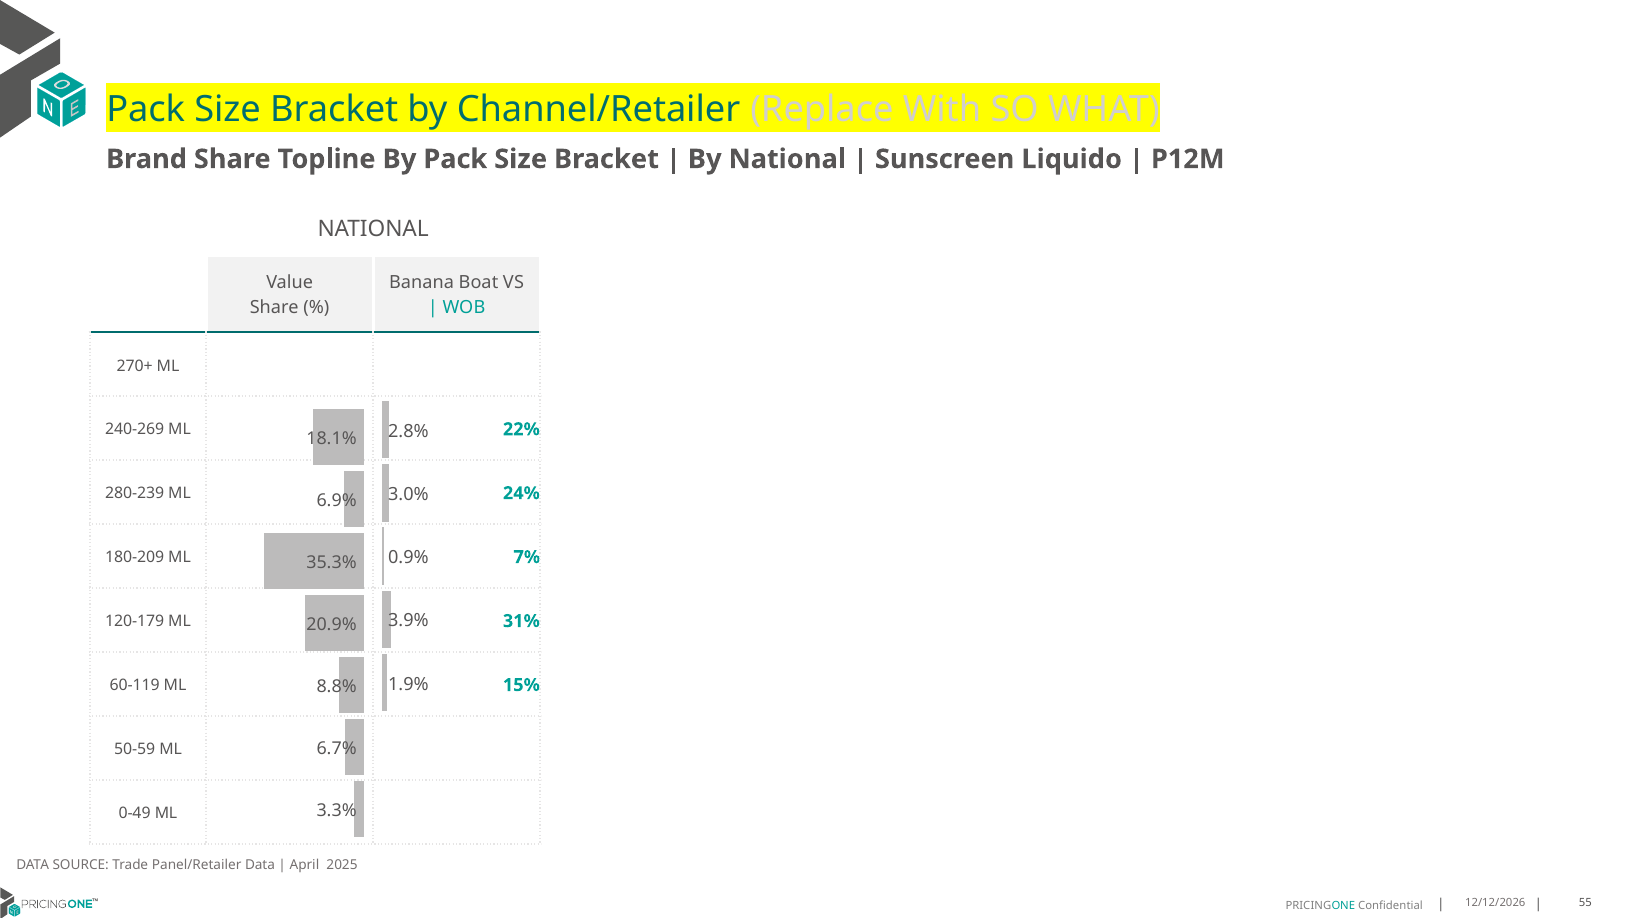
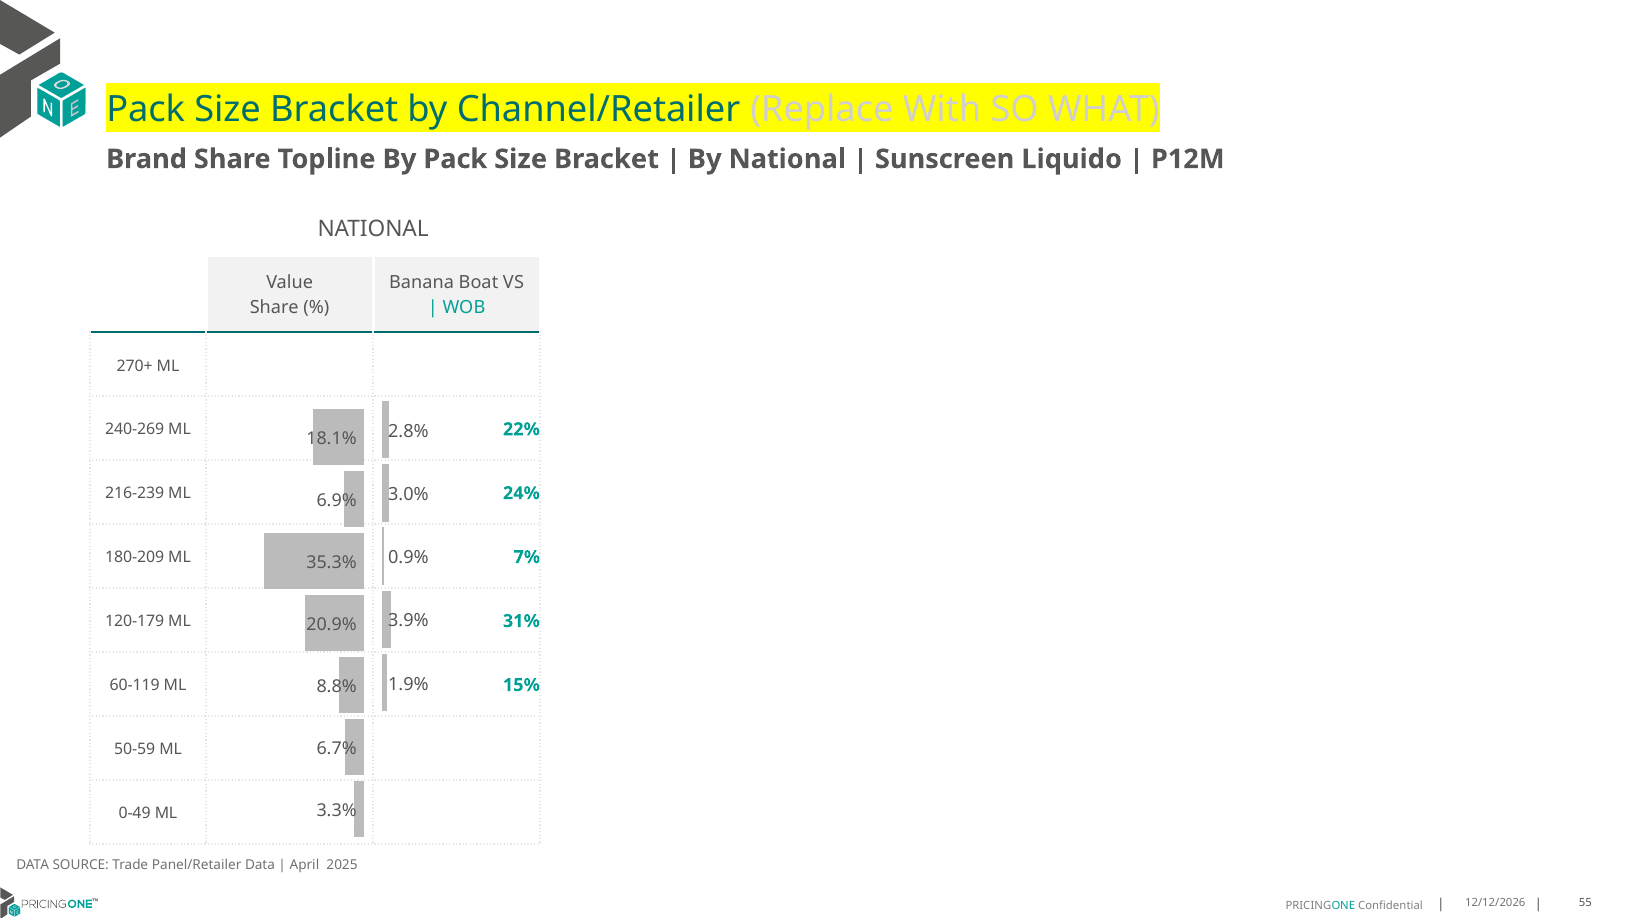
280-239: 280-239 -> 216-239 (135, 494)
